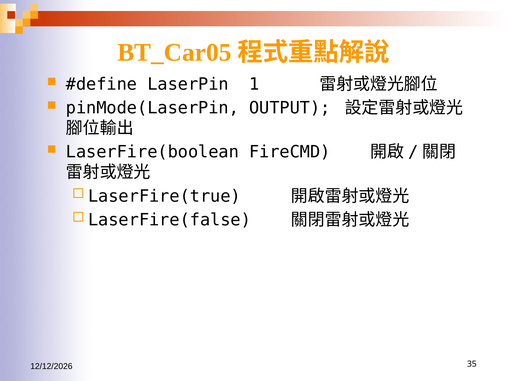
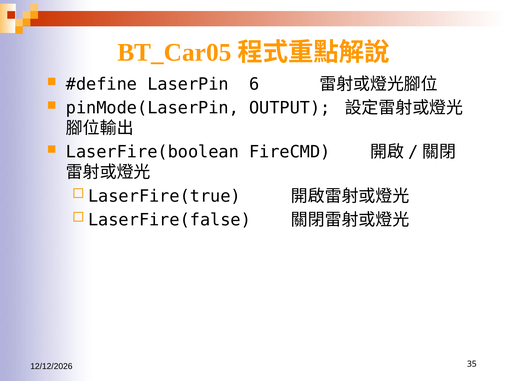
1: 1 -> 6 (254, 84)
